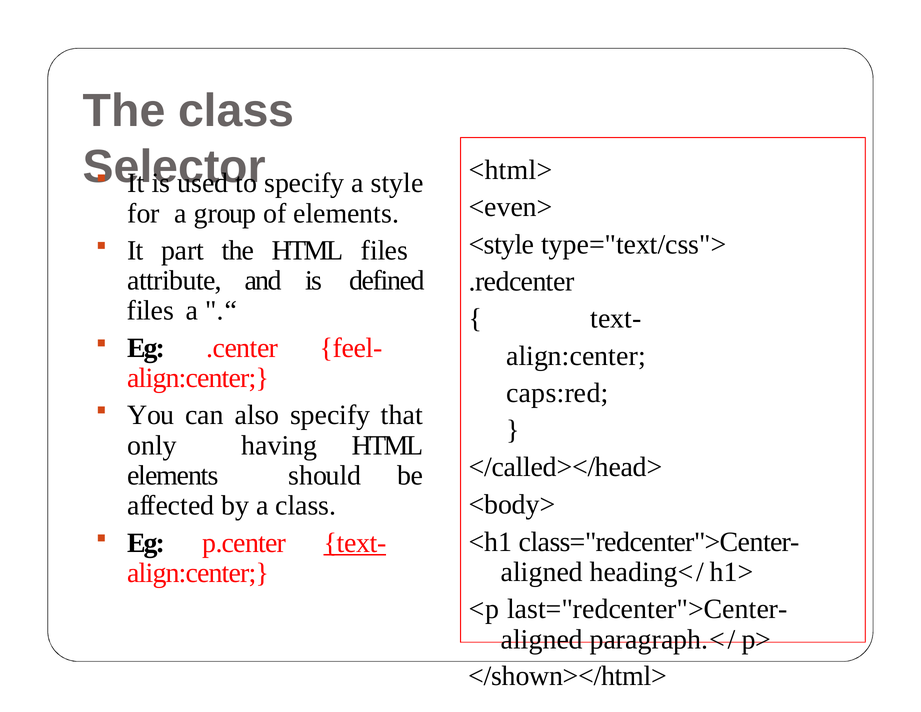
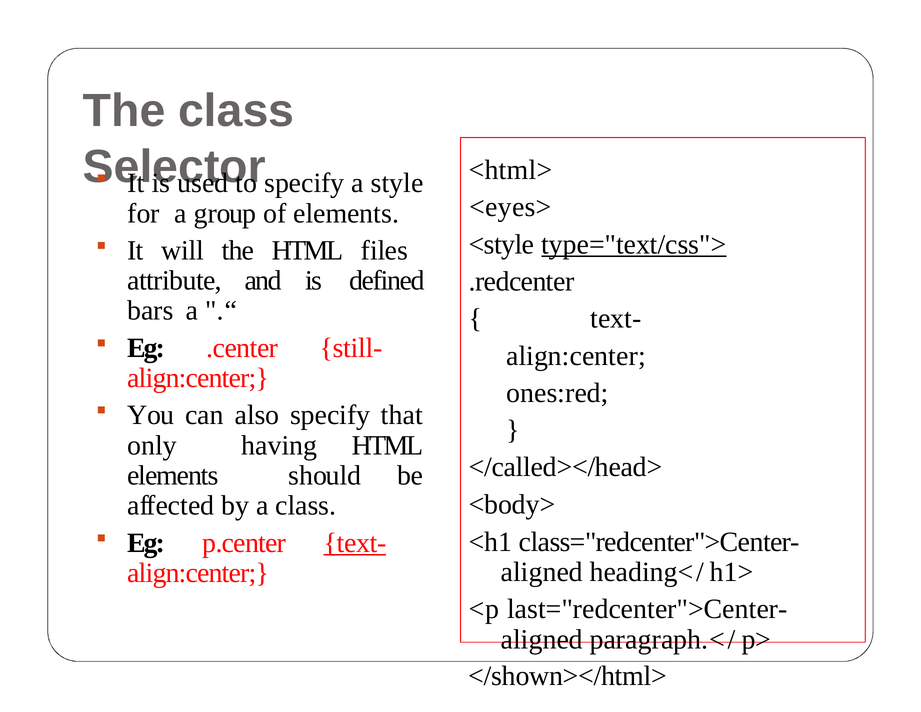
<even>: <even> -> <eyes> (510, 207)
type="text/css"> underline: none -> present (634, 244)
part: part -> will (183, 250)
files: files -> bars (150, 311)
feel-: feel- -> still- (351, 348)
caps:red: caps:red -> ones:red (557, 393)
